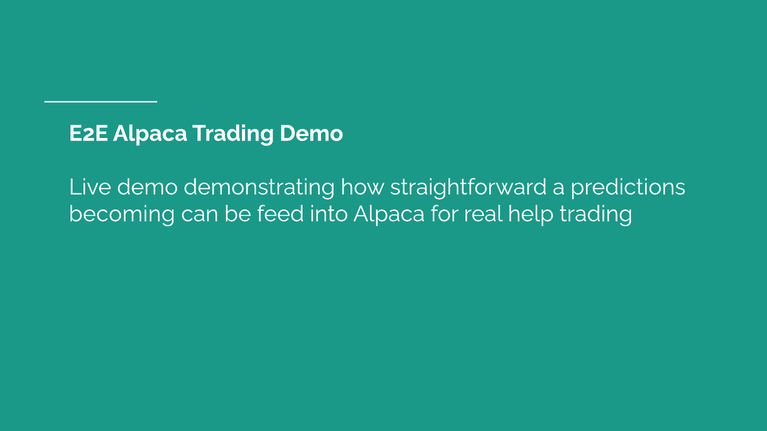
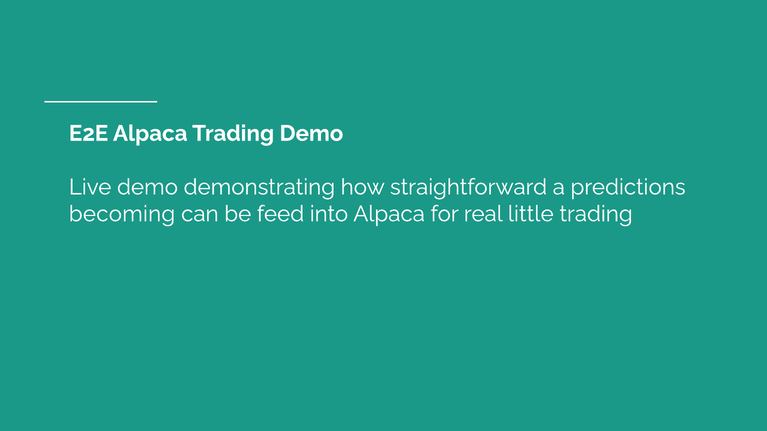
help: help -> little (531, 214)
